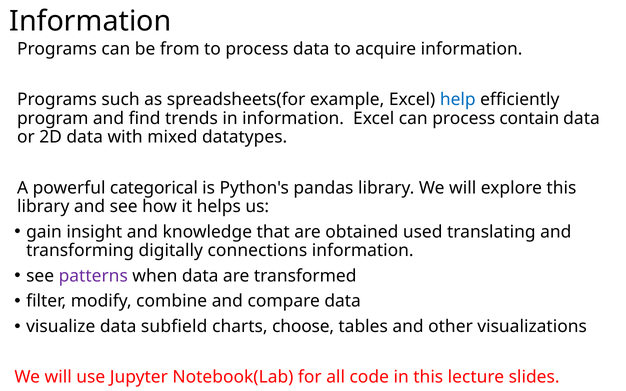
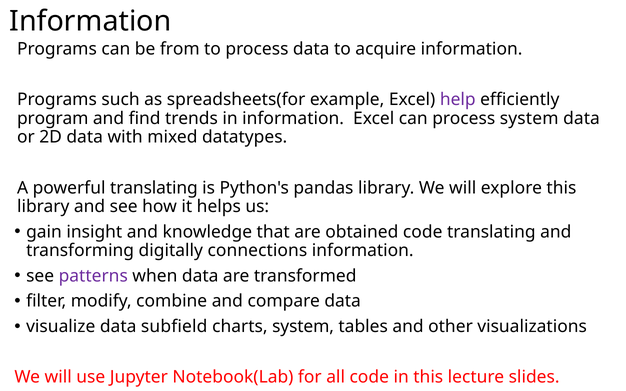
help colour: blue -> purple (458, 100)
process contain: contain -> system (529, 119)
powerful categorical: categorical -> translating (154, 188)
obtained used: used -> code (423, 232)
charts choose: choose -> system (303, 327)
